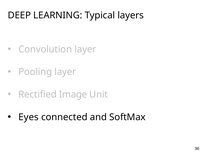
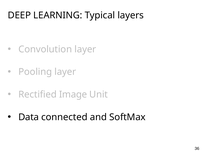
Eyes: Eyes -> Data (29, 117)
